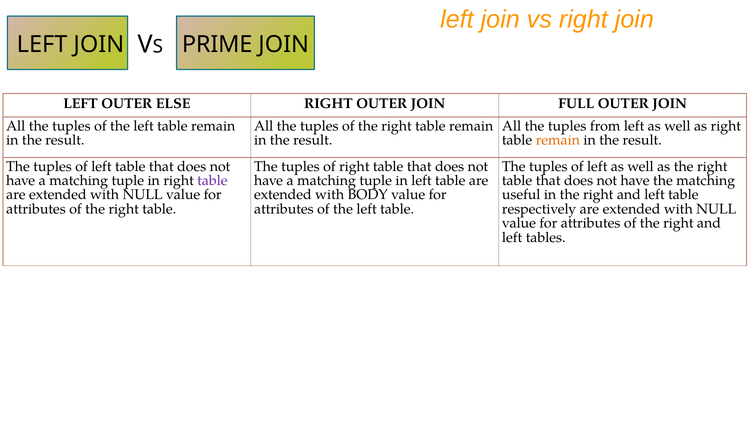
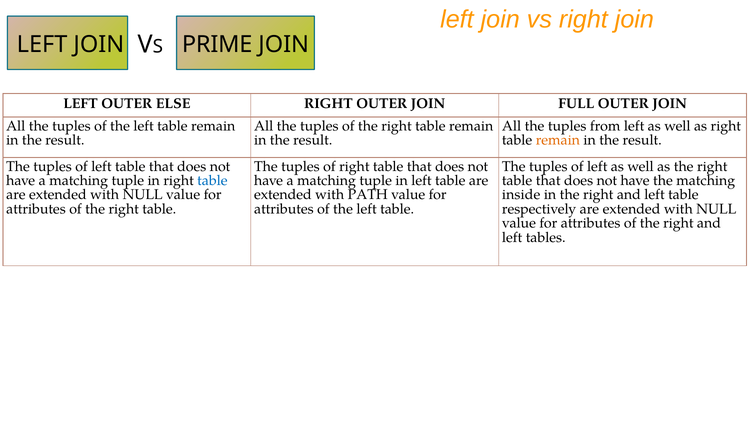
table colour: purple -> blue (212, 181)
BODY: BODY -> PATH (368, 195)
useful: useful -> inside (521, 195)
